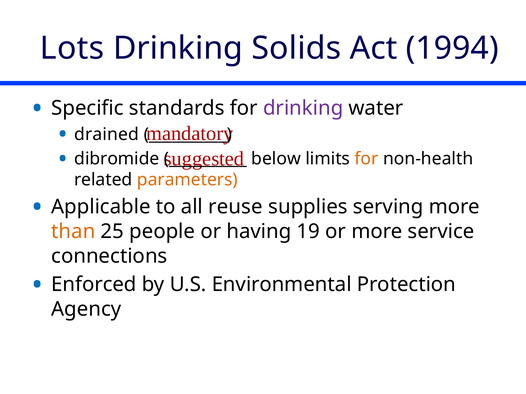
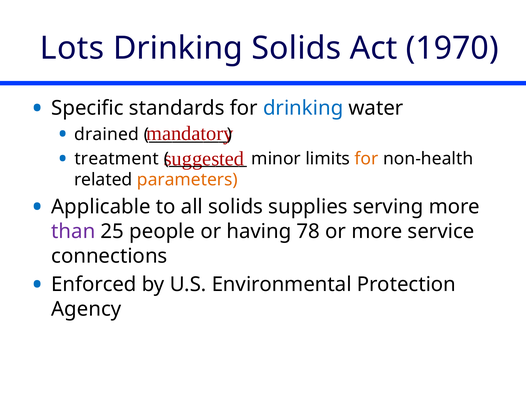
1994: 1994 -> 1970 (452, 48)
drinking colour: purple -> blue (303, 108)
dibromide: dibromide -> treatment (117, 159)
below: below -> minor (276, 159)
all reuse: reuse -> solids (236, 207)
than colour: orange -> purple (73, 232)
19: 19 -> 78 (308, 232)
